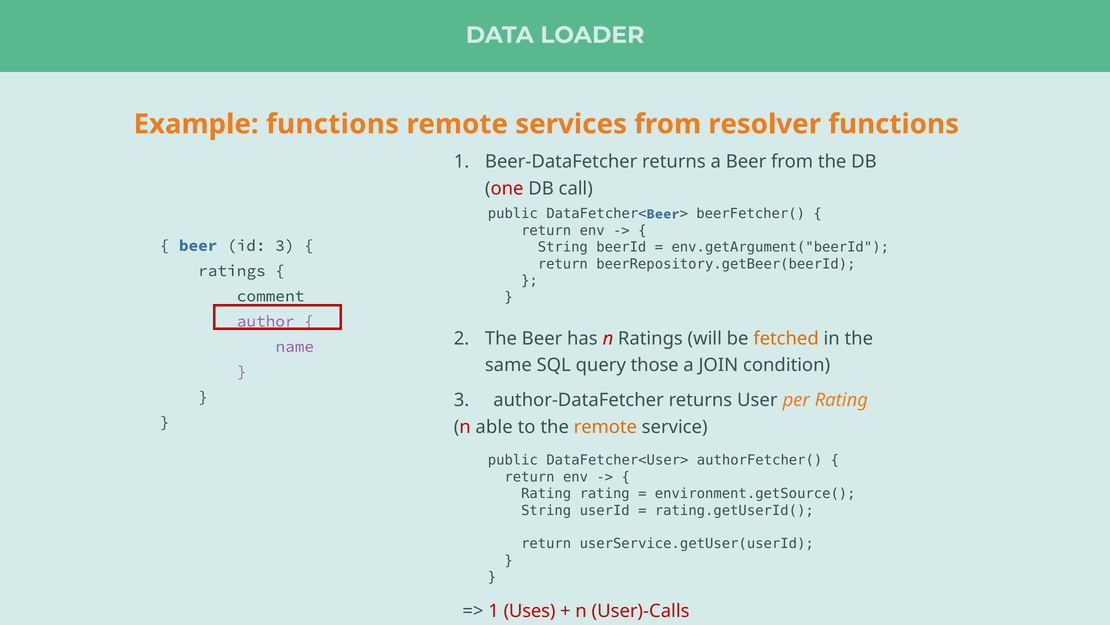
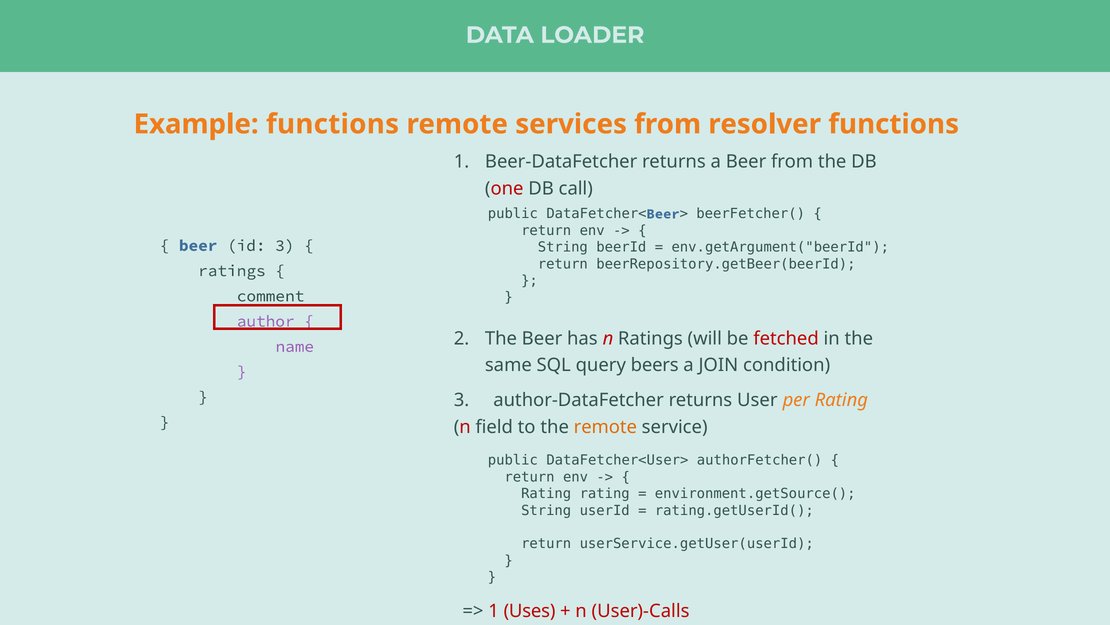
fetched colour: orange -> red (786, 338)
those: those -> beers (655, 365)
able: able -> field (494, 427)
